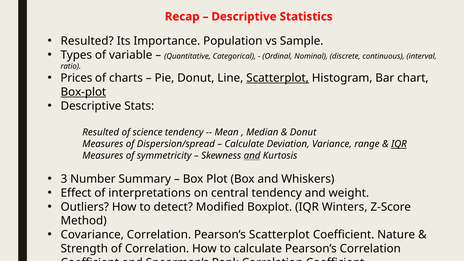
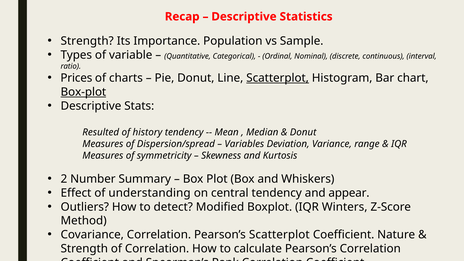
Resulted: Resulted -> Strength (87, 41)
science: science -> history (148, 132)
Calculate: Calculate -> Variables (244, 144)
IQR underline: present -> none (399, 144)
and underline: present -> none (252, 156)
3: 3 -> 2 (64, 179)
interpretations: interpretations -> understanding (150, 193)
weight: weight -> appear (349, 193)
